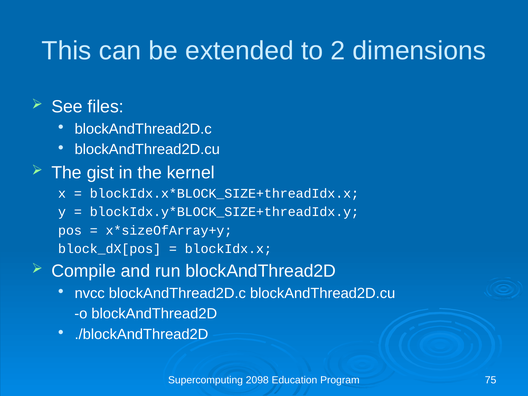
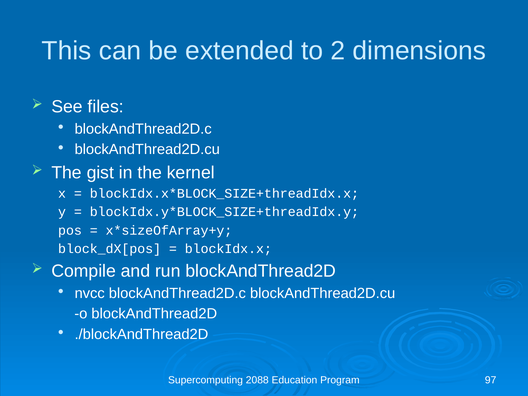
2098: 2098 -> 2088 (257, 380)
75: 75 -> 97 (491, 380)
